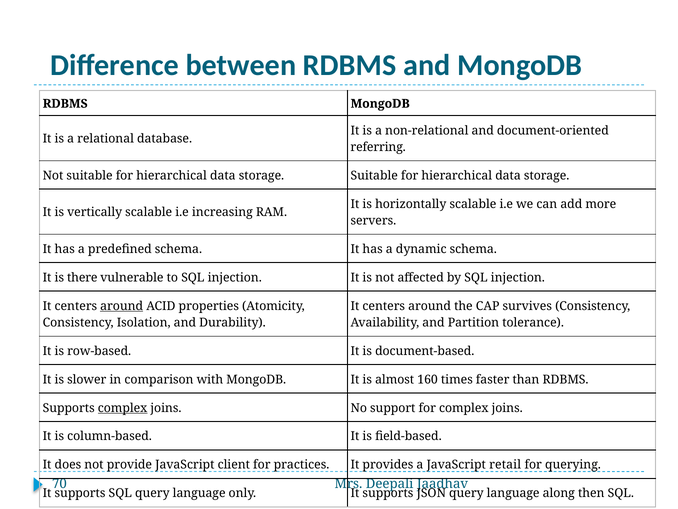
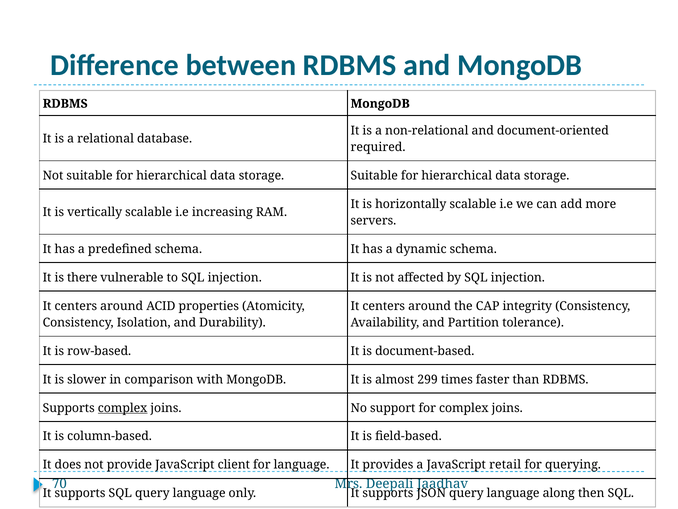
referring: referring -> required (378, 147)
around underline: present -> none (122, 306)
survives: survives -> integrity (527, 306)
160: 160 -> 299 (428, 379)
for practices: practices -> language (302, 464)
